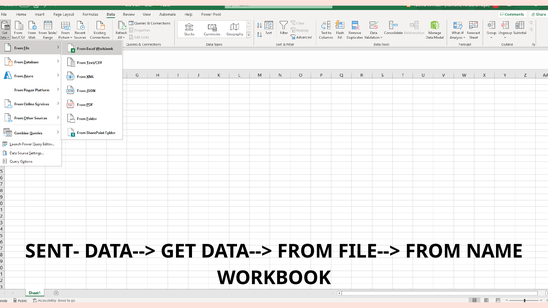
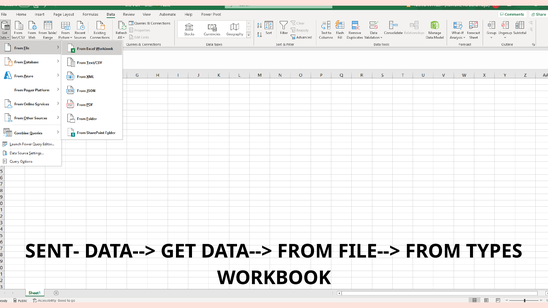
NAME: NAME -> TYPES (494, 251)
